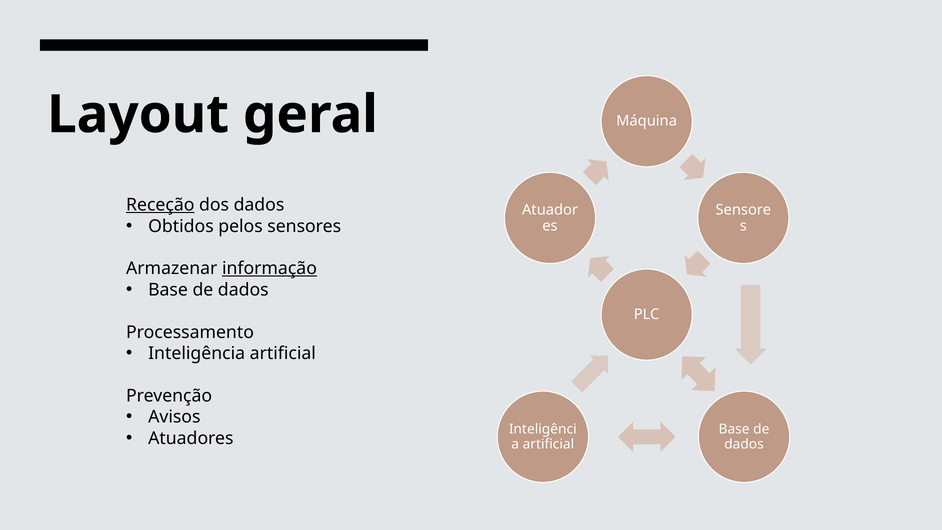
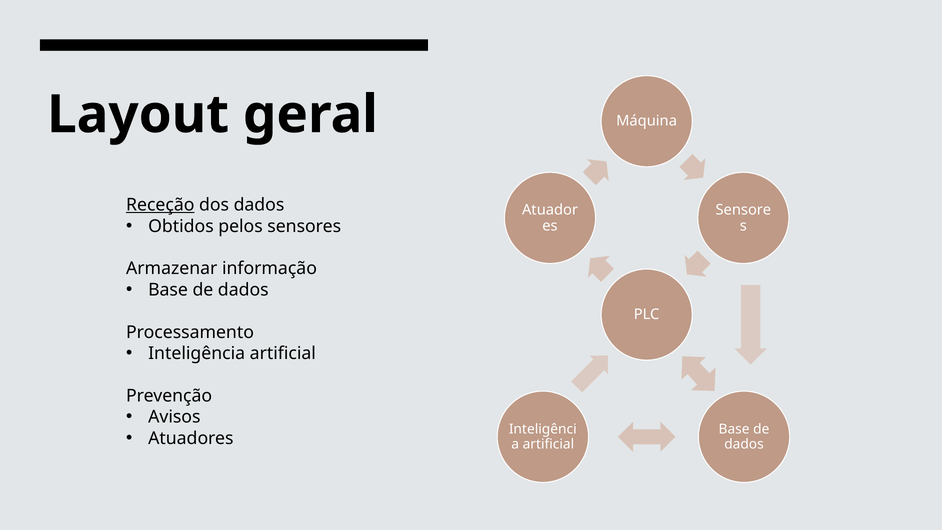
informação underline: present -> none (269, 269)
